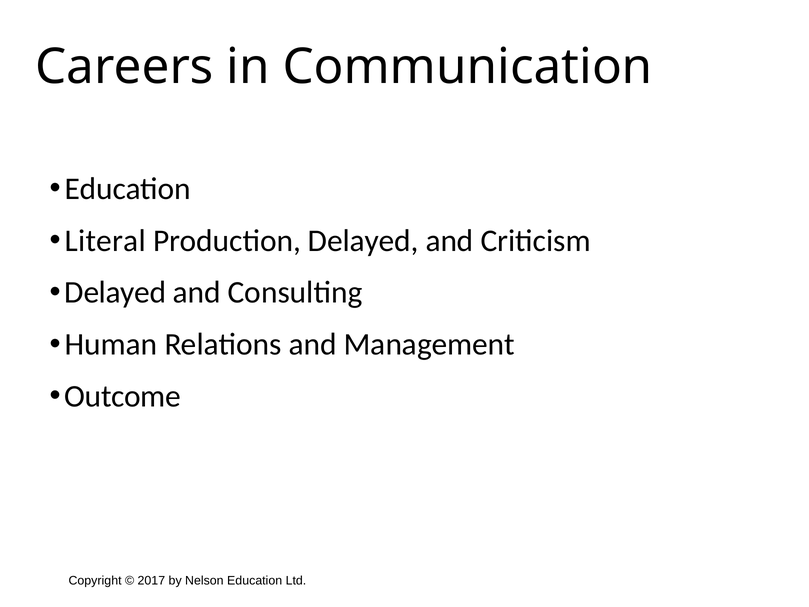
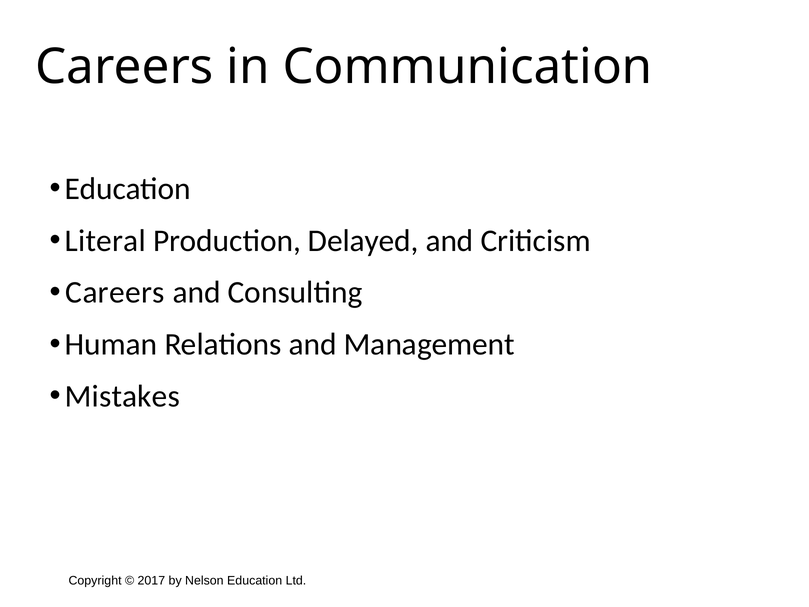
Delayed: Delayed -> Careers (115, 292)
Outcome: Outcome -> Mistakes (122, 396)
